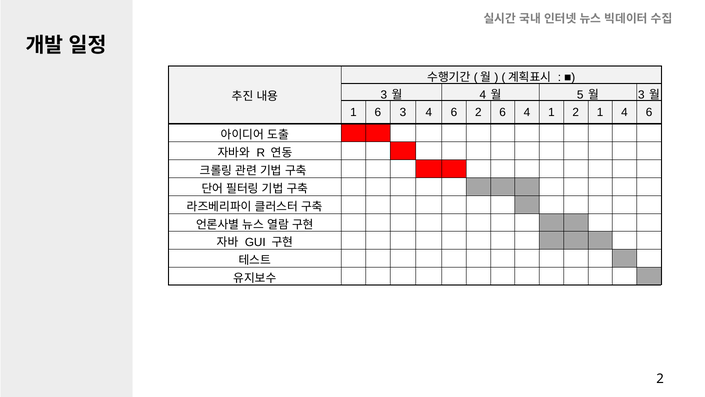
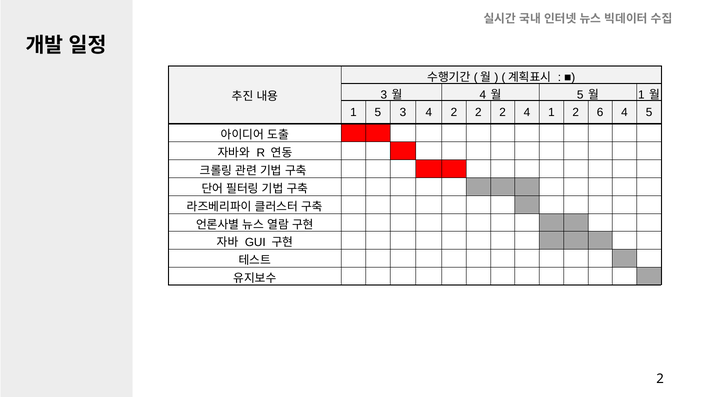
3: 3 -> 1 (641, 95)
1 6: 6 -> 5 (378, 112)
3 4 6: 6 -> 2 (454, 112)
6: 6 -> 2 (503, 112)
2 1: 1 -> 6 (600, 112)
6: 6 -> 5 (649, 112)
